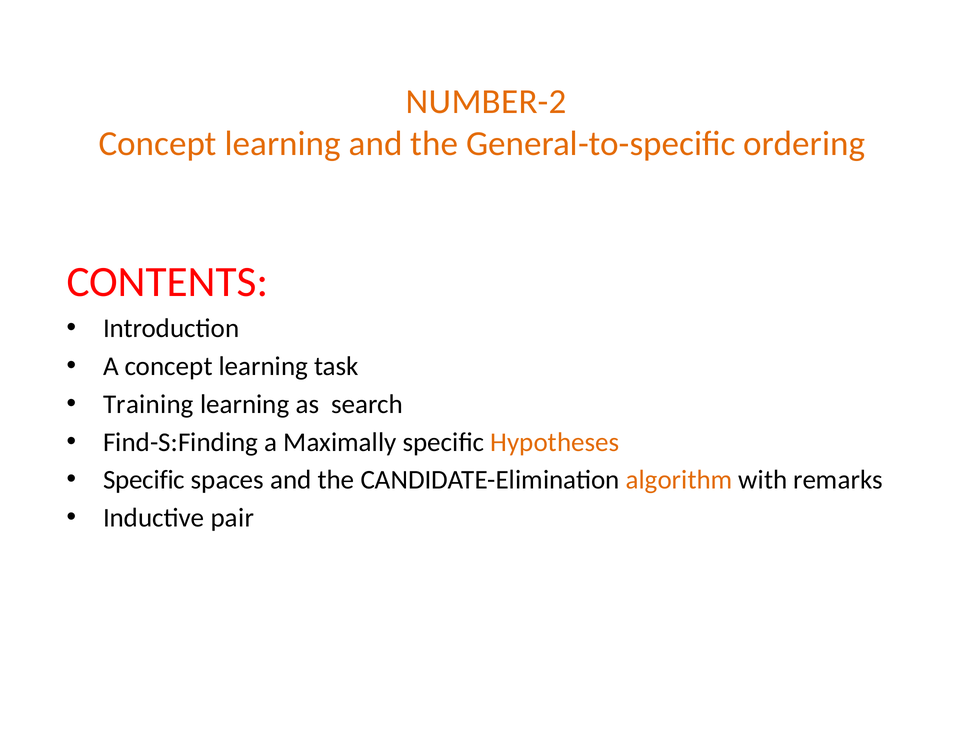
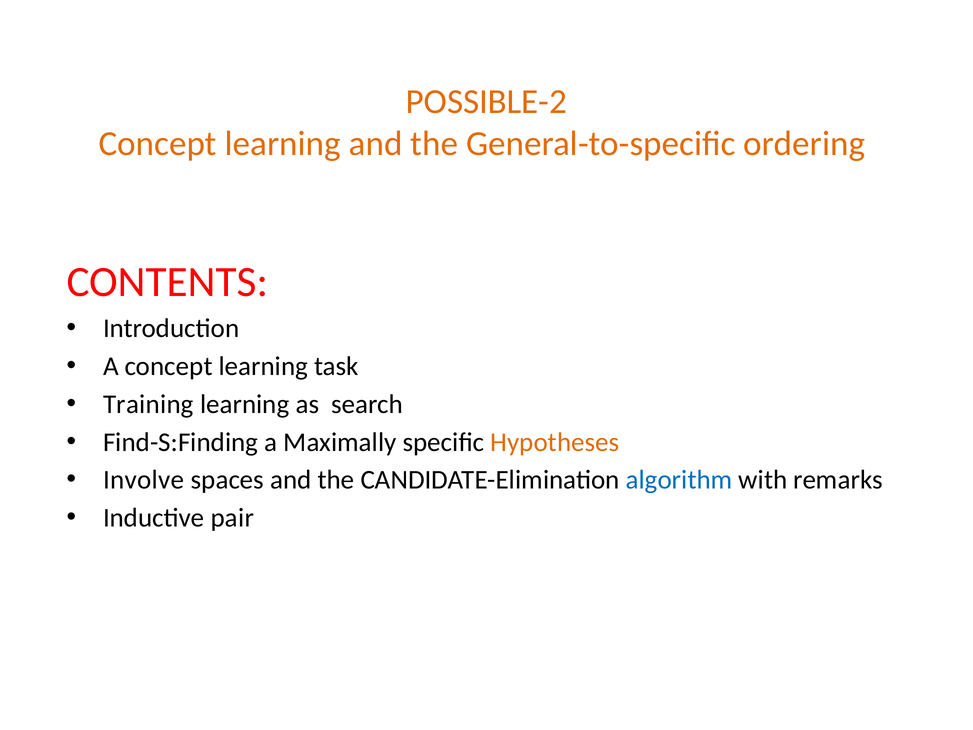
NUMBER-2: NUMBER-2 -> POSSIBLE-2 (486, 101)
Specific: Specific -> Involve (144, 480)
algorithm colour: orange -> blue (679, 480)
